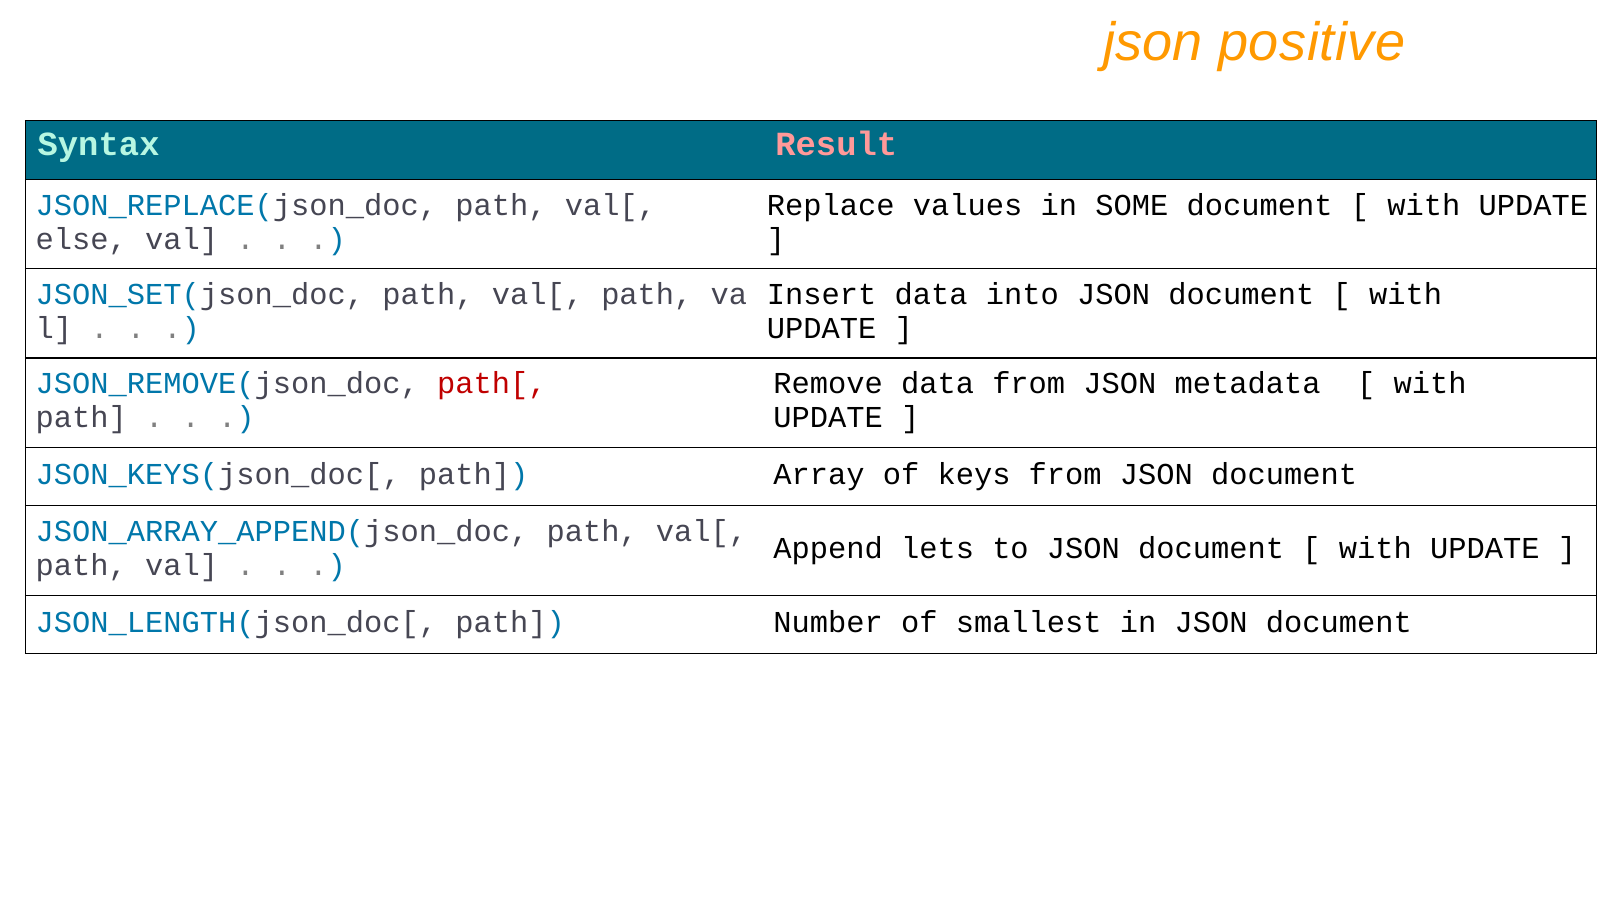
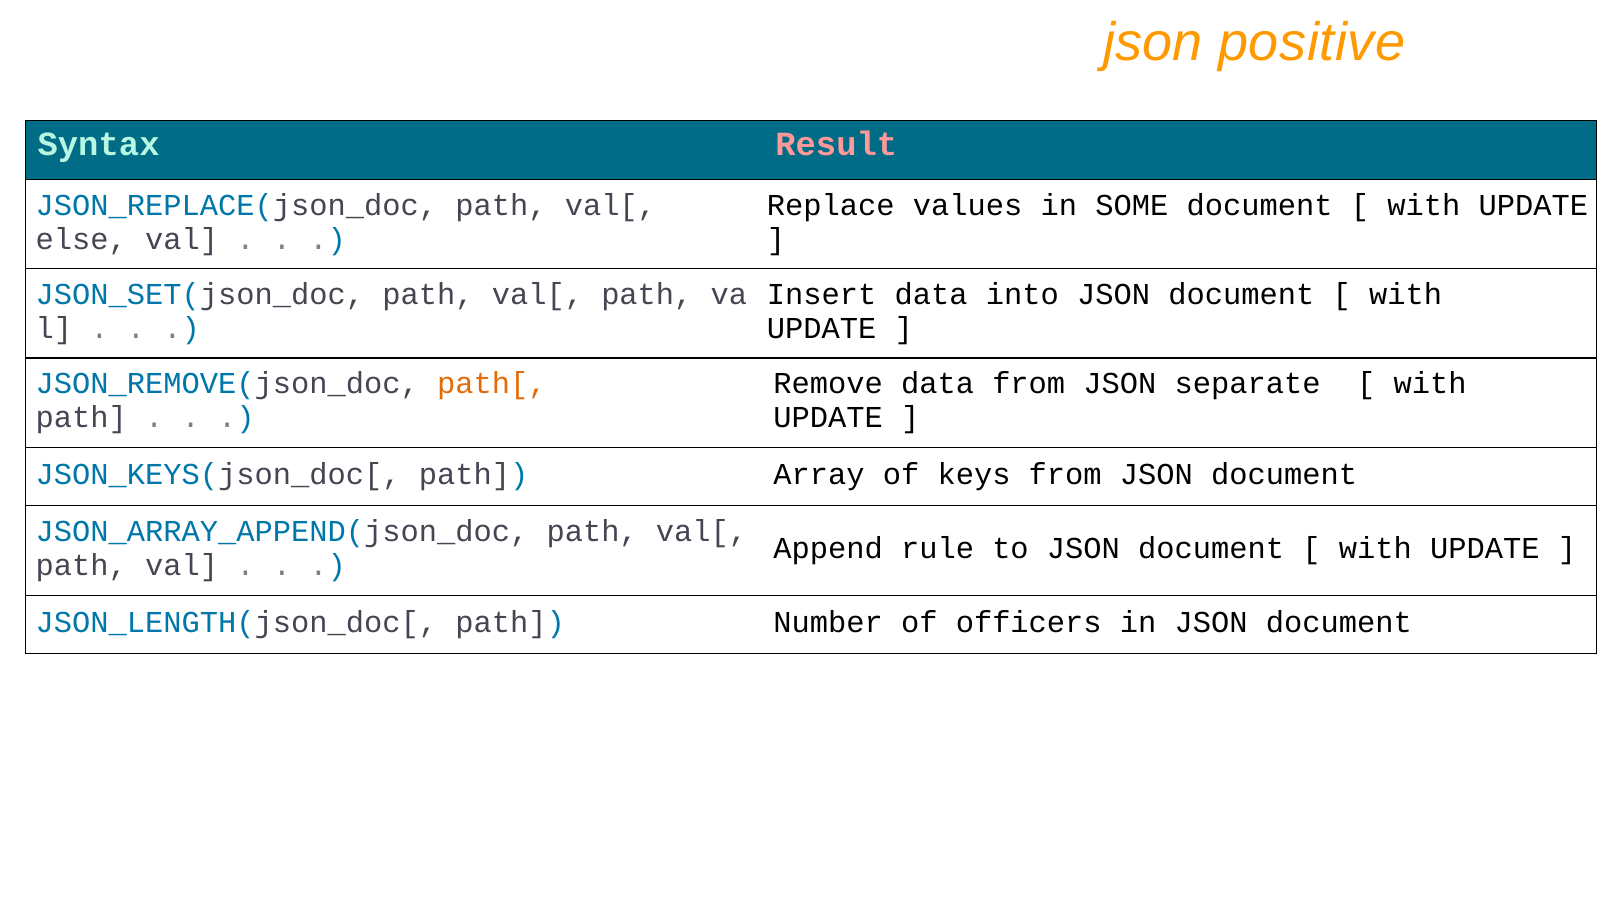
path[ colour: red -> orange (492, 384)
metadata: metadata -> separate (1248, 384)
lets: lets -> rule (938, 549)
smallest: smallest -> officers (1029, 623)
